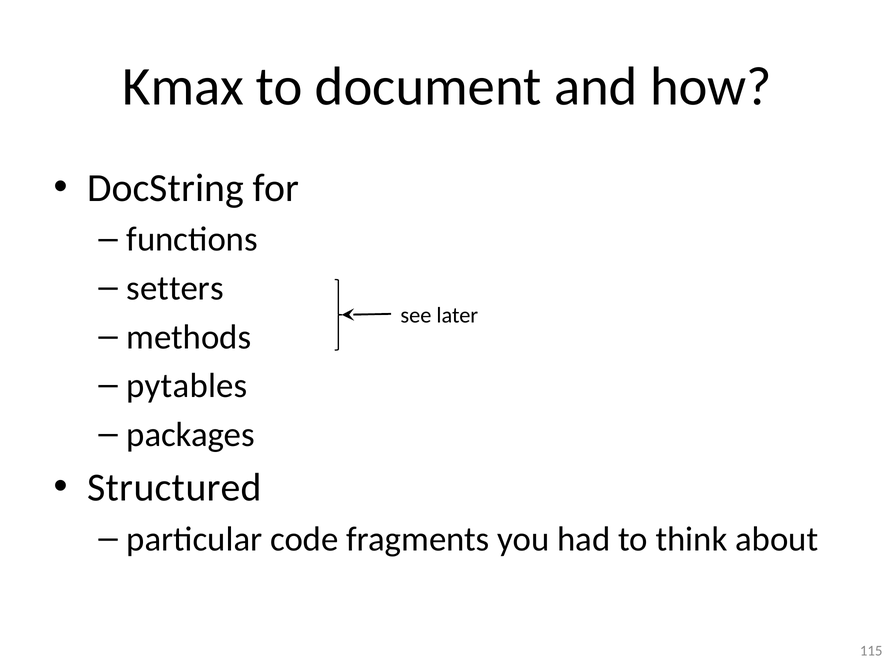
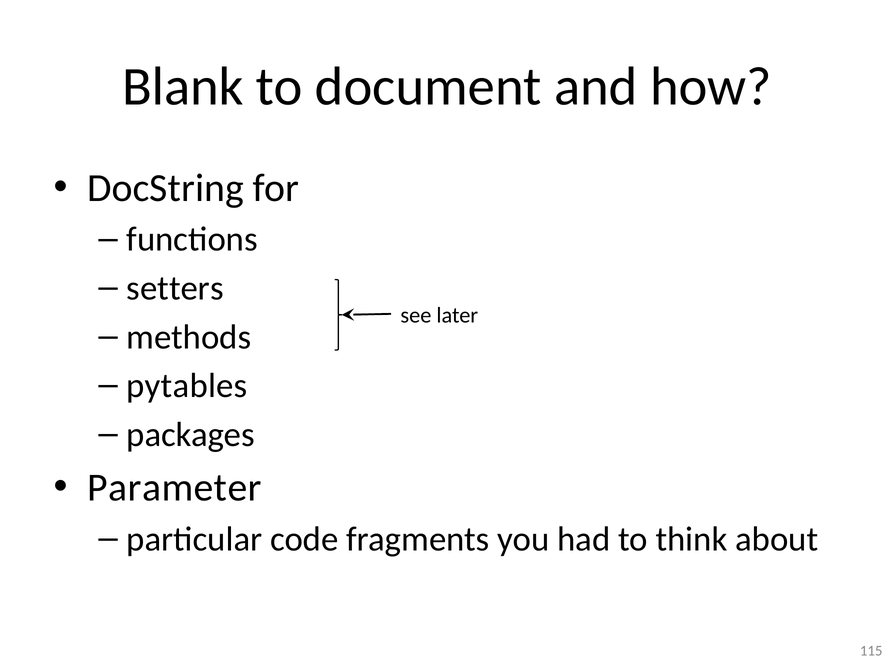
Kmax: Kmax -> Blank (183, 87)
Structured: Structured -> Parameter (175, 487)
